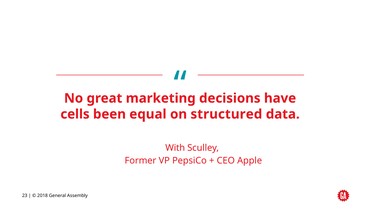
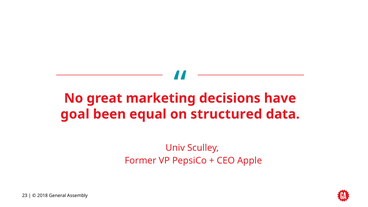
cells: cells -> goal (75, 114)
With: With -> Univ (175, 148)
